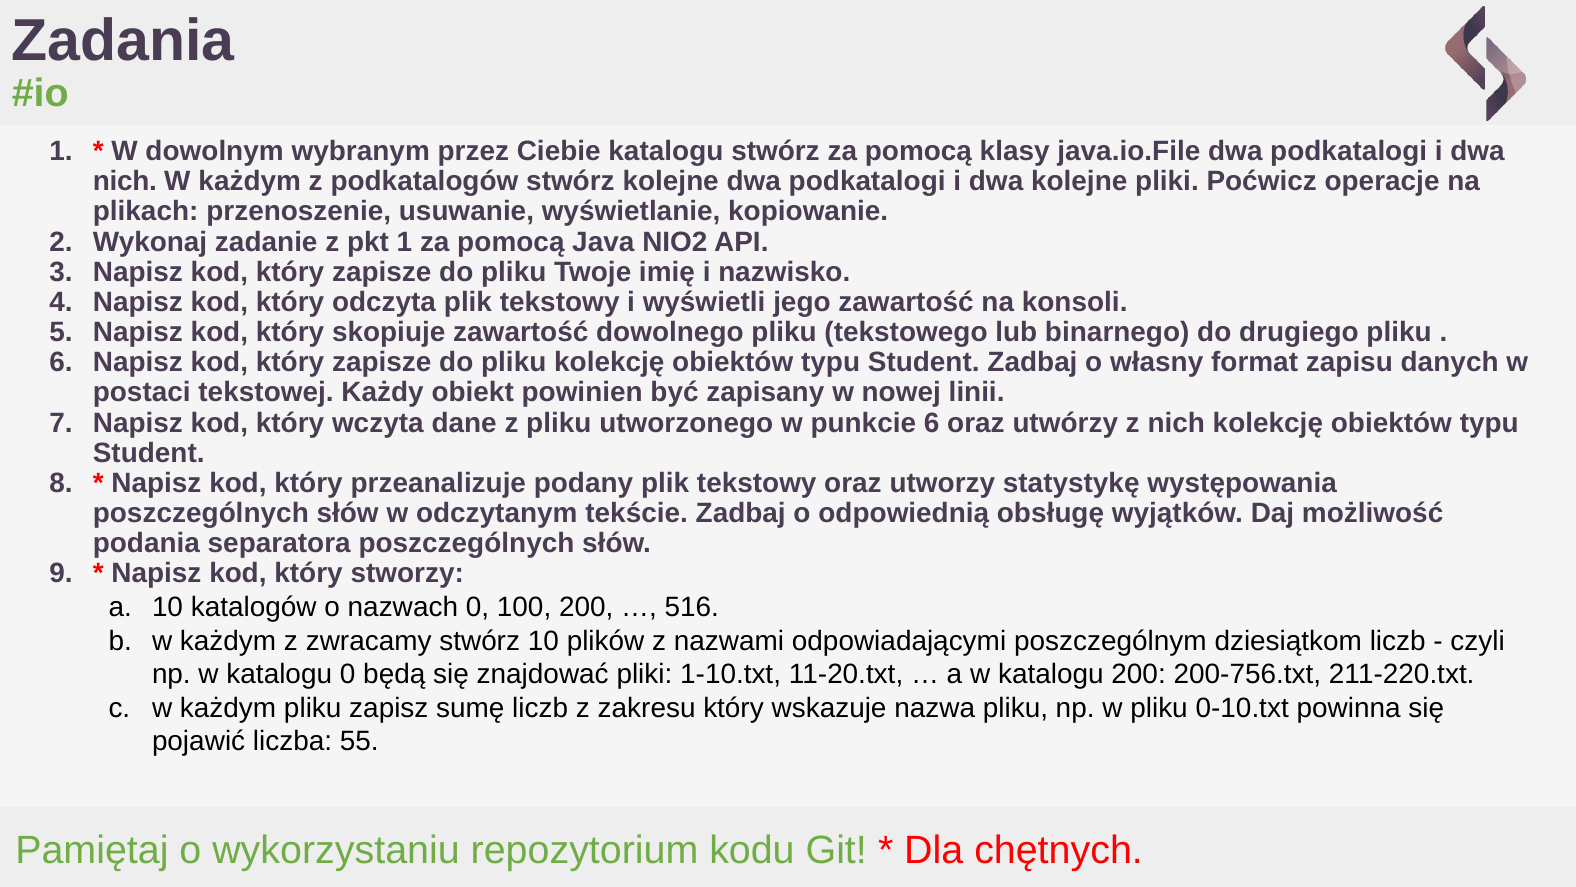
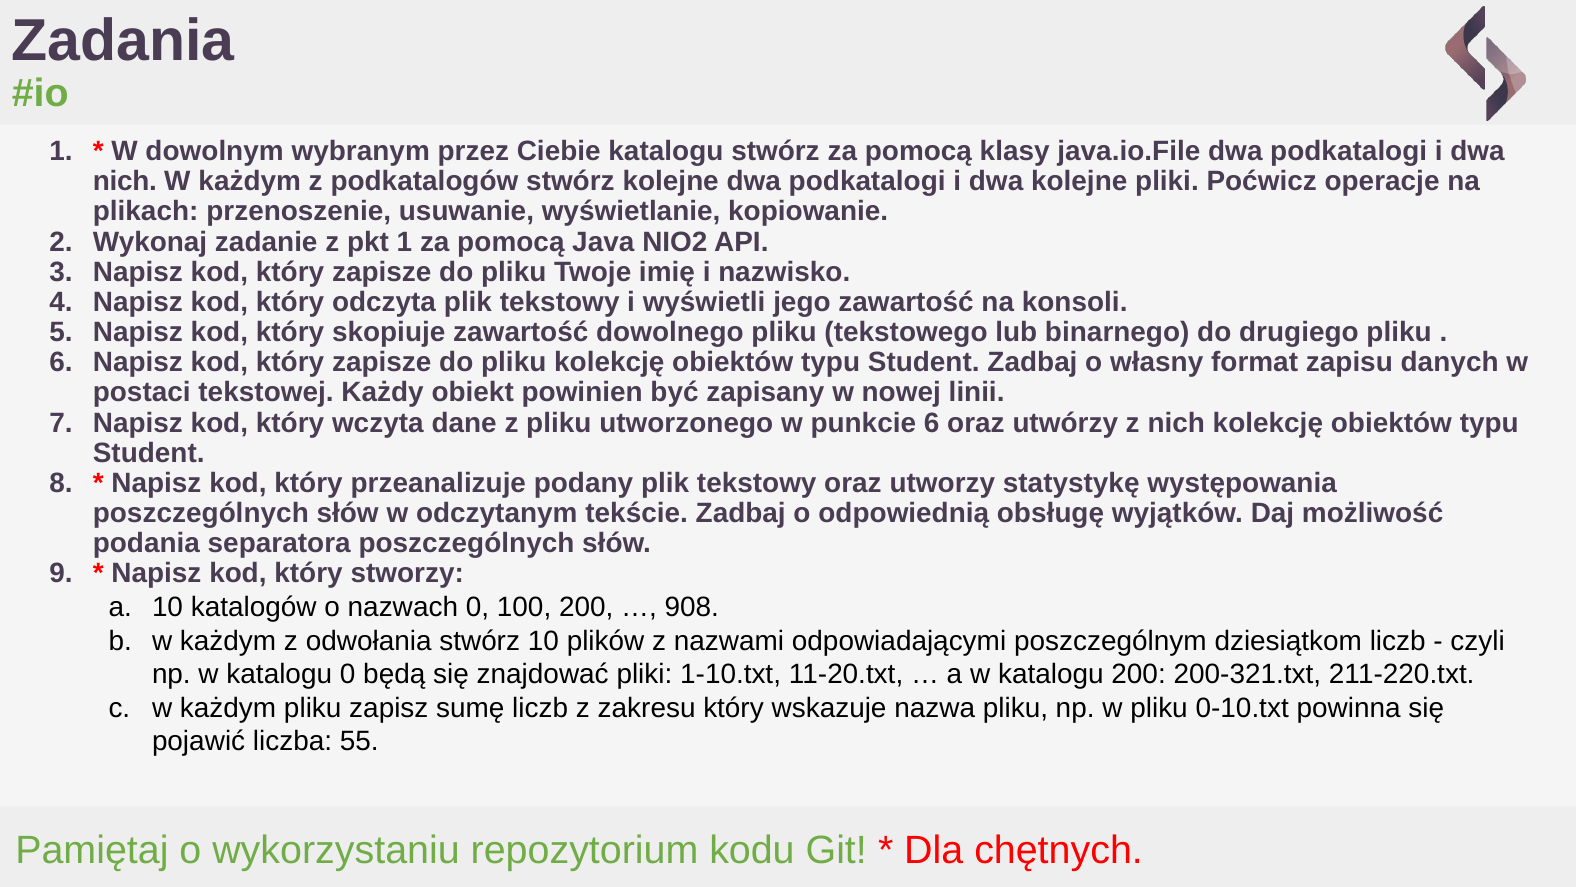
516: 516 -> 908 (692, 607)
zwracamy: zwracamy -> odwołania (369, 641)
200-756.txt: 200-756.txt -> 200-321.txt (1247, 674)
